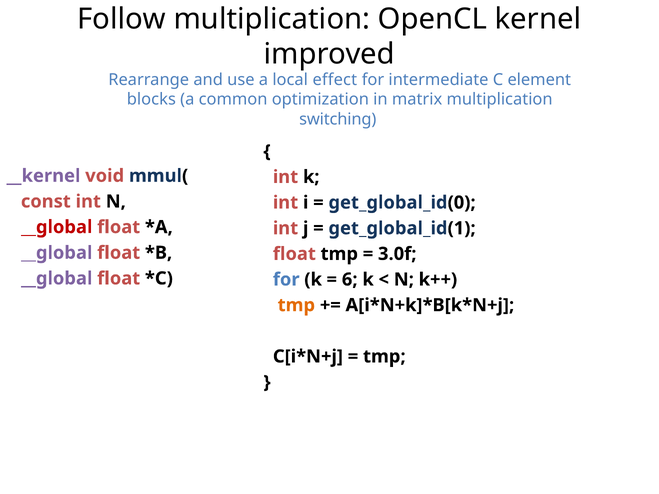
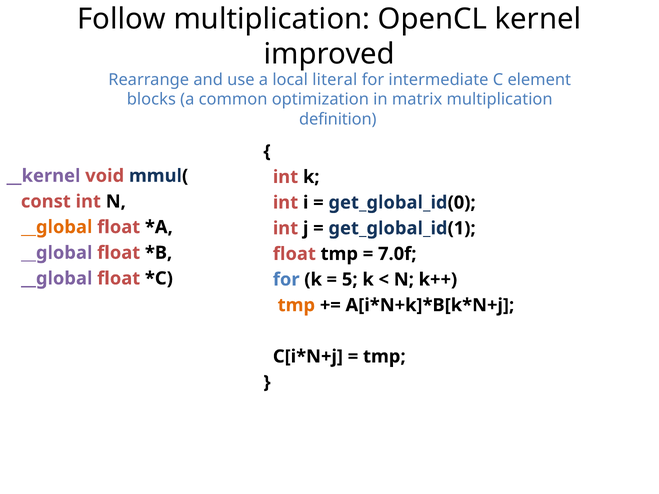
effect: effect -> literal (335, 80)
switching: switching -> definition (338, 119)
__global colour: red -> orange (57, 227)
3.0f: 3.0f -> 7.0f (397, 254)
6: 6 -> 5 (350, 280)
